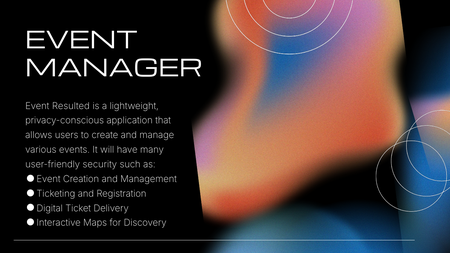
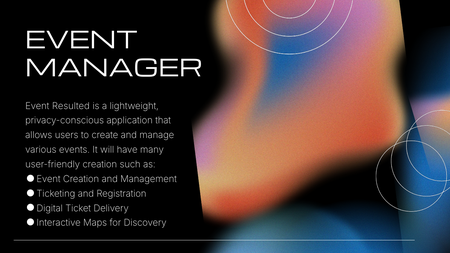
user-friendly security: security -> creation (100, 164)
